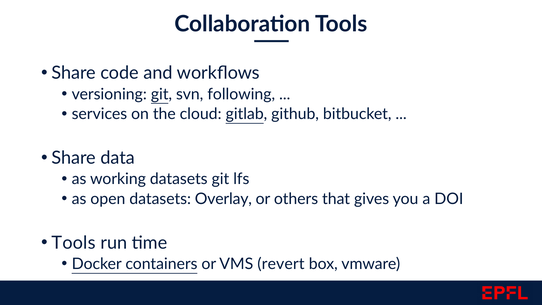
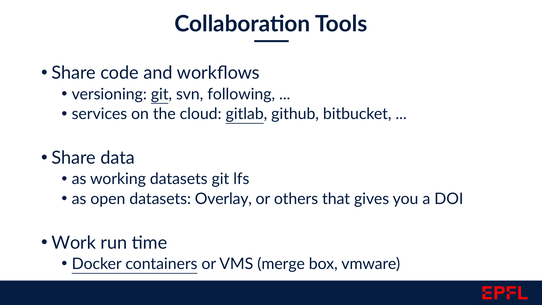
Tools: Tools -> Work (74, 243)
revert: revert -> merge (281, 264)
